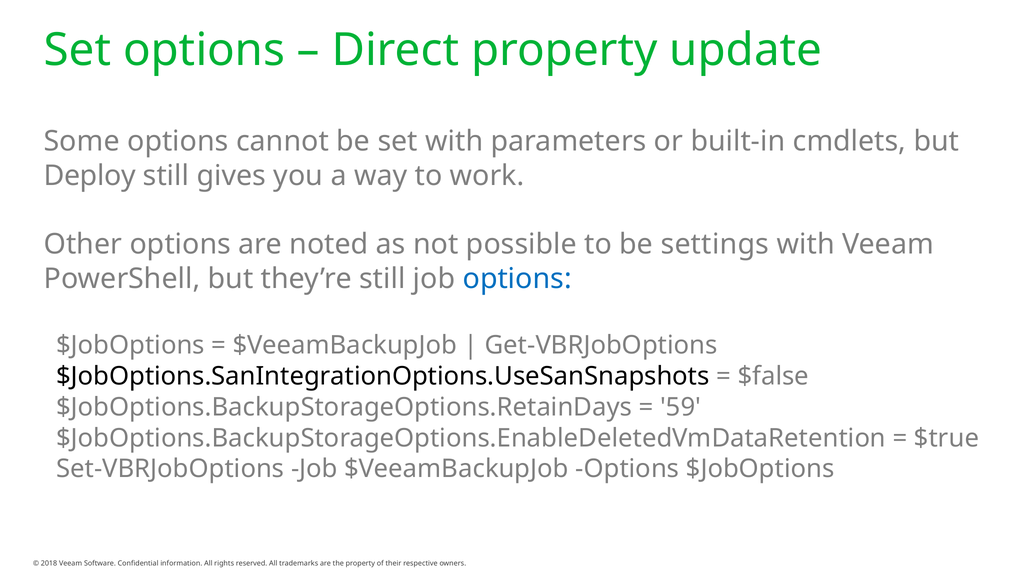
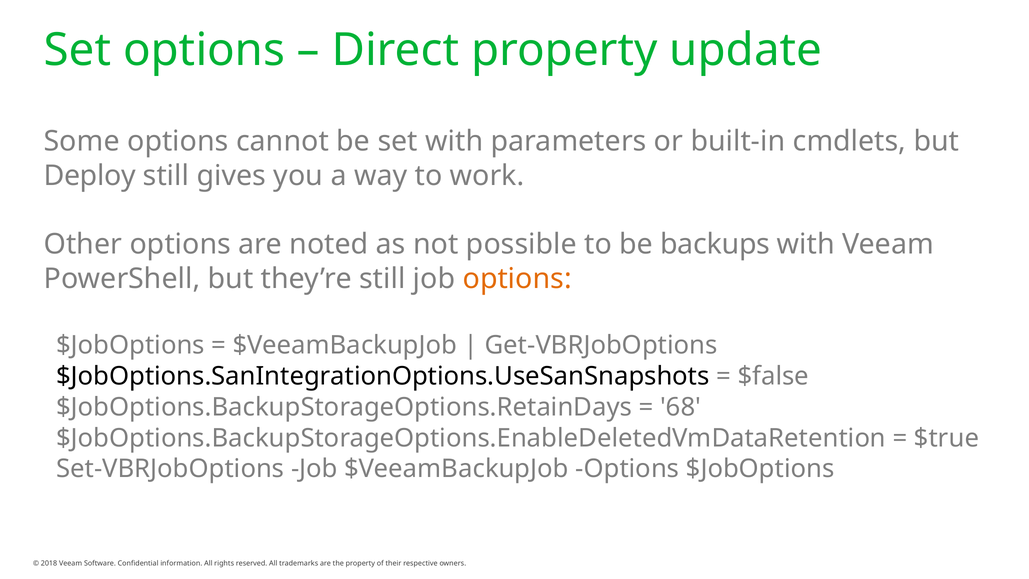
settings: settings -> backups (715, 244)
options colour: blue -> orange (517, 279)
59: 59 -> 68 (681, 407)
